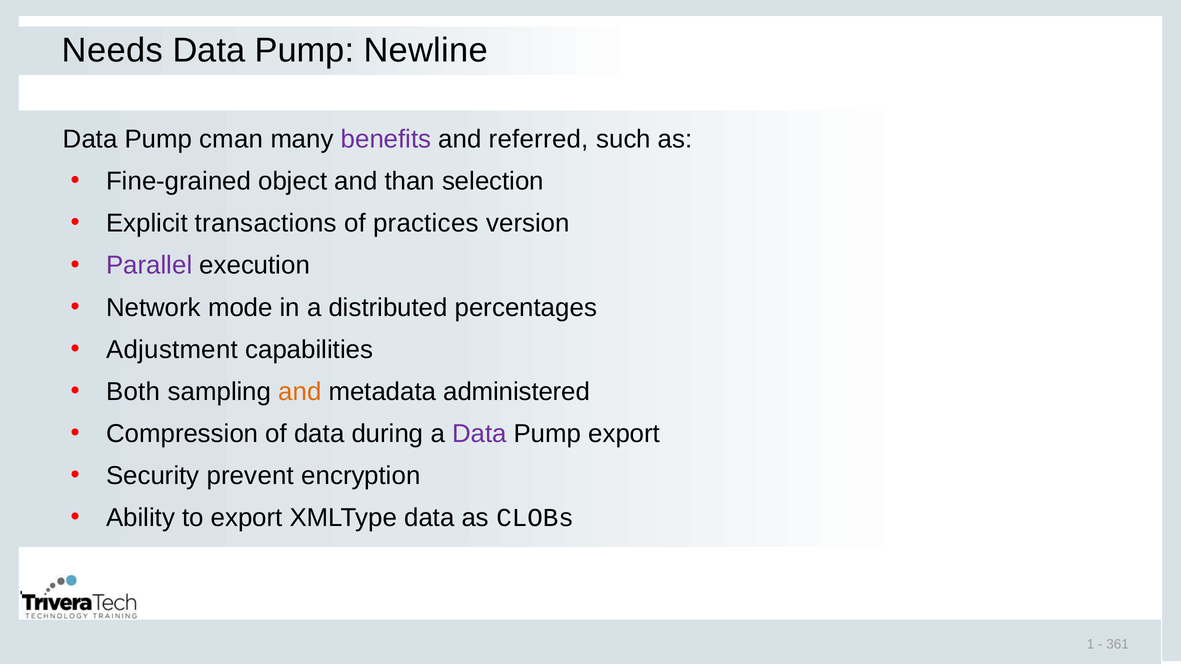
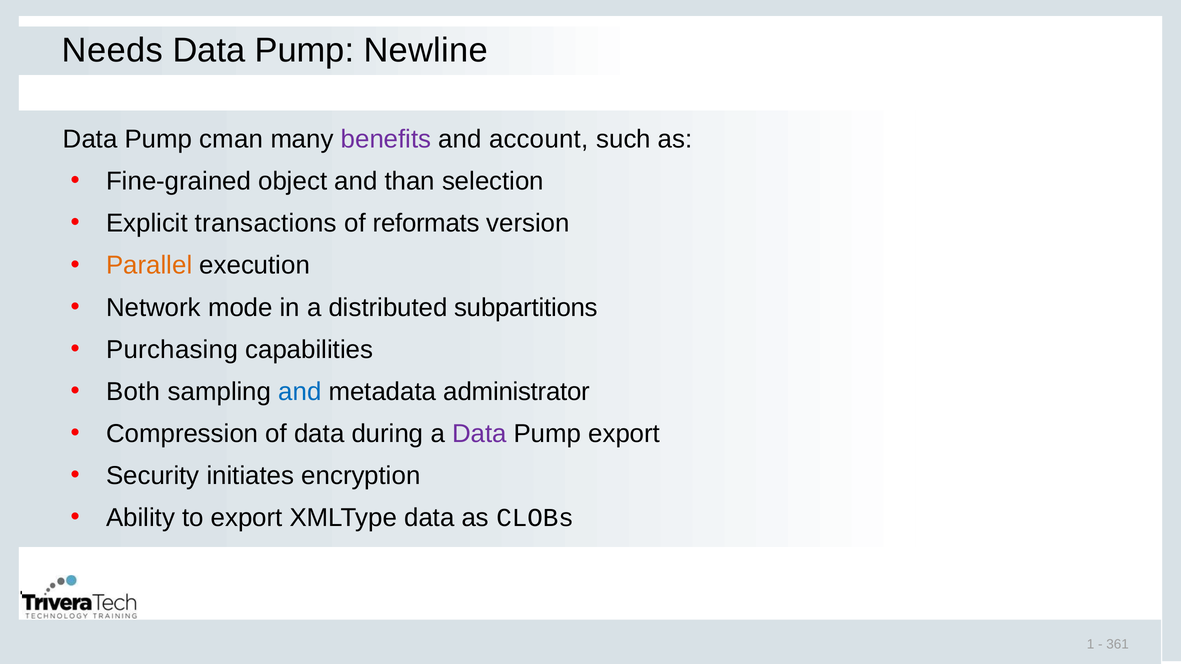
referred: referred -> account (539, 139)
practices: practices -> reformats (426, 224)
Parallel colour: purple -> orange (149, 266)
percentages: percentages -> subpartitions (526, 308)
Adjustment: Adjustment -> Purchasing (172, 350)
and colour: orange -> blue (300, 392)
administered: administered -> administrator (517, 392)
prevent: prevent -> initiates (250, 476)
